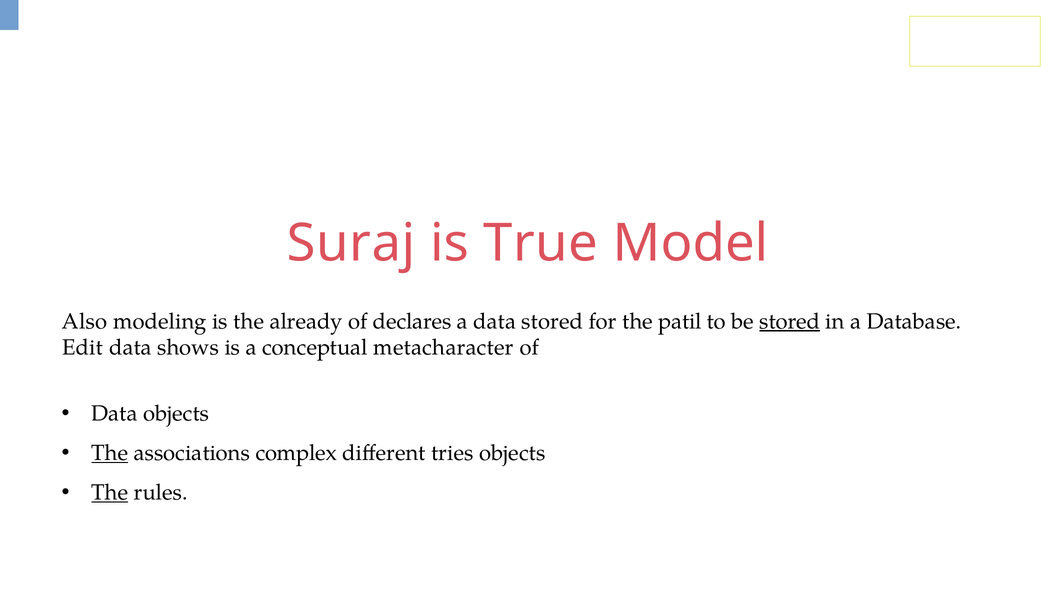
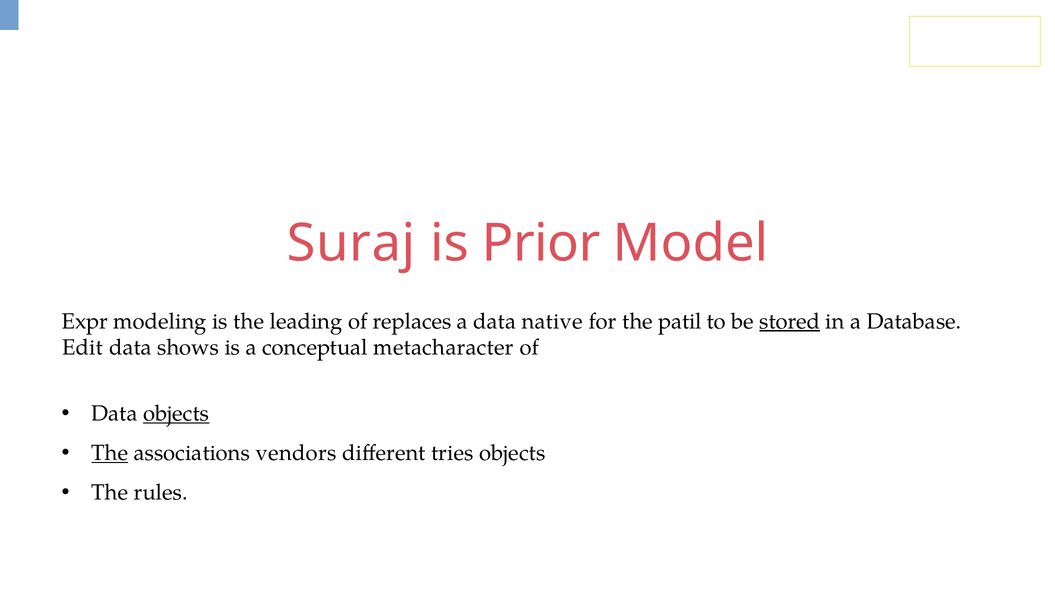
True: True -> Prior (541, 244)
Also: Also -> Expr (85, 322)
already: already -> leading (306, 322)
declares: declares -> replaces (412, 322)
data stored: stored -> native (552, 322)
objects underline: none -> present (176, 414)
complex: complex -> vendors (296, 453)
The underline: present -> none (110, 493)
